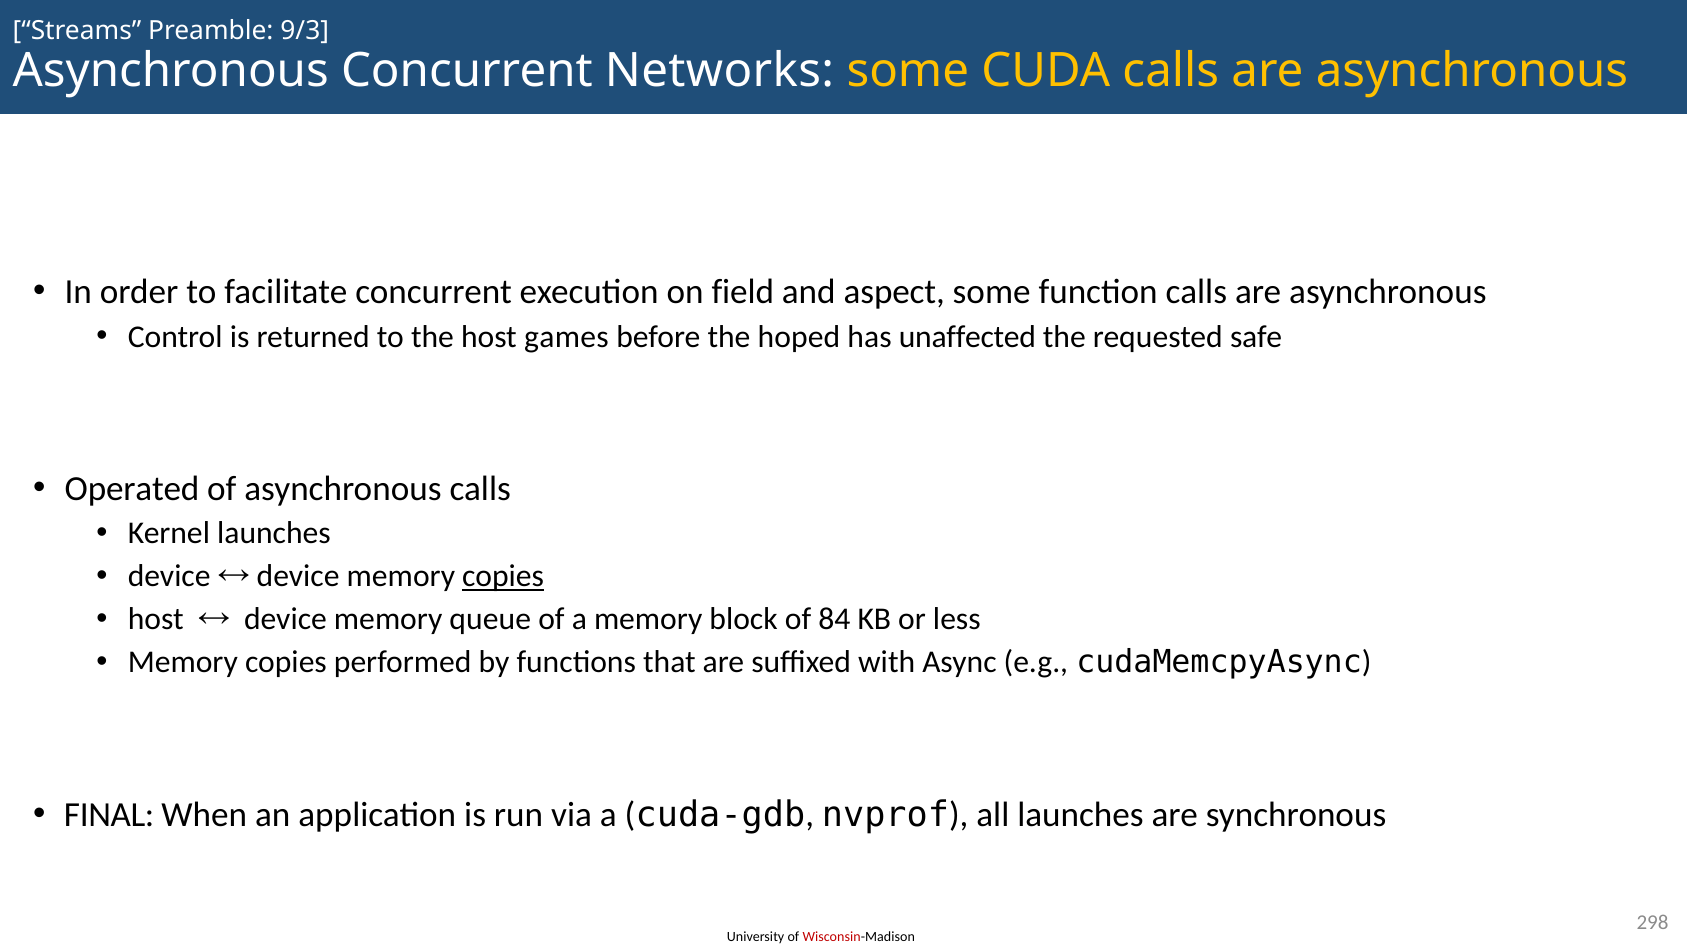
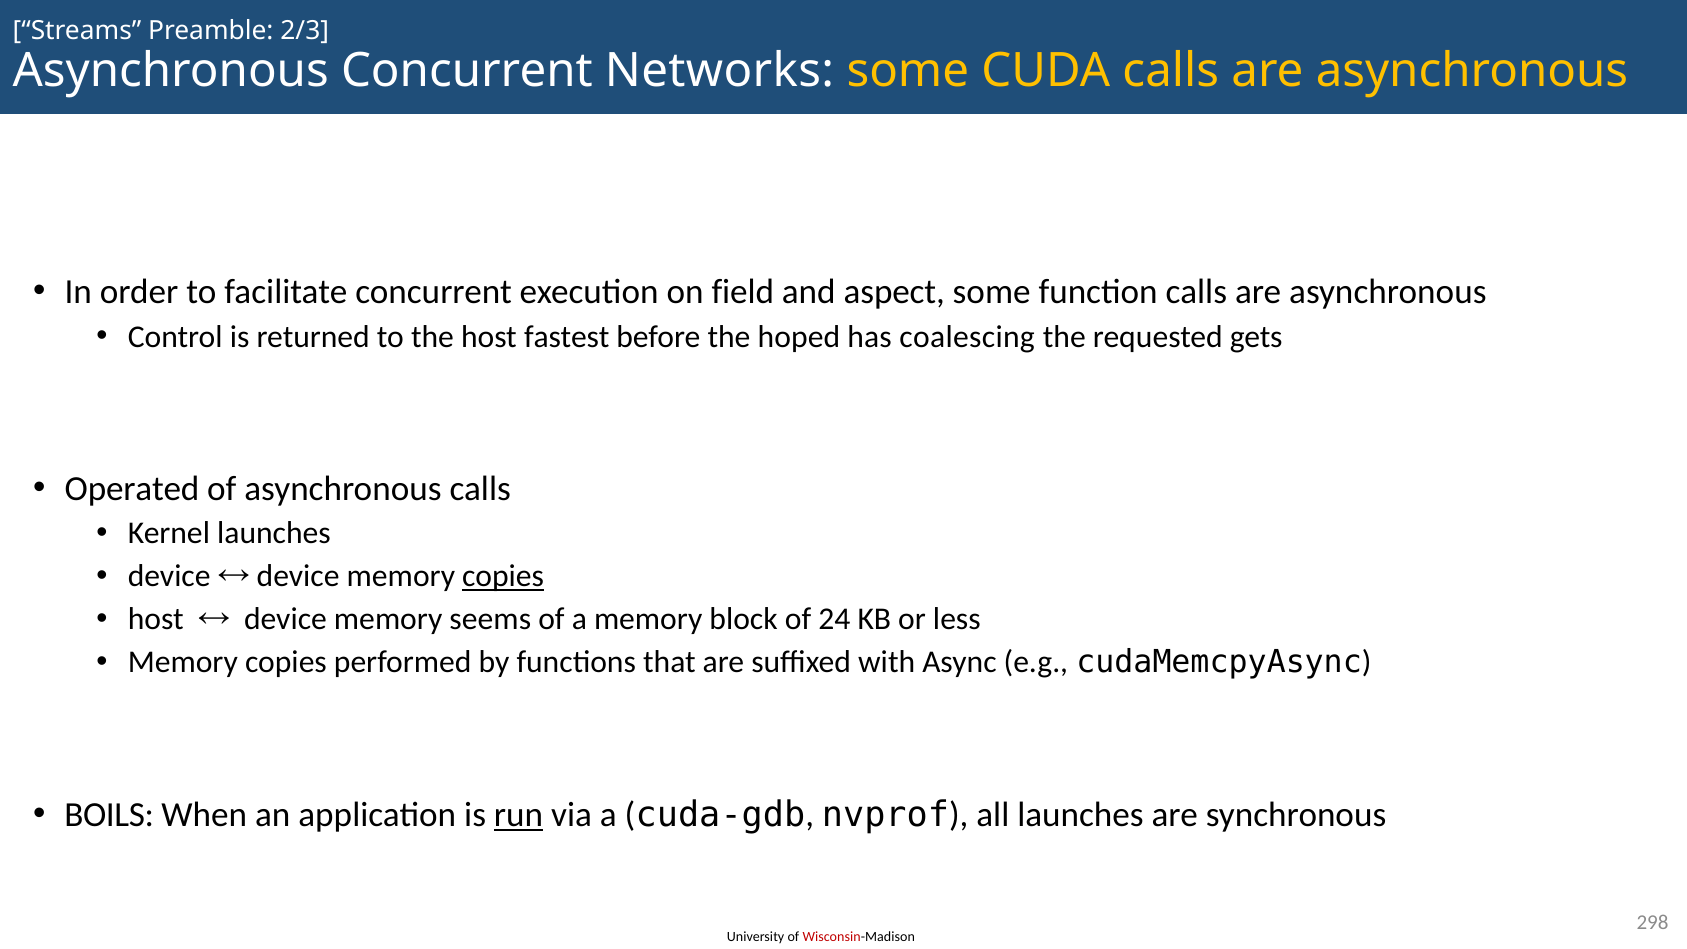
9/3: 9/3 -> 2/3 (305, 31)
games: games -> fastest (567, 337)
unaffected: unaffected -> coalescing (967, 337)
safe: safe -> gets (1256, 337)
queue: queue -> seems (490, 619)
84: 84 -> 24 (834, 619)
FINAL: FINAL -> BOILS (109, 814)
run underline: none -> present (519, 814)
